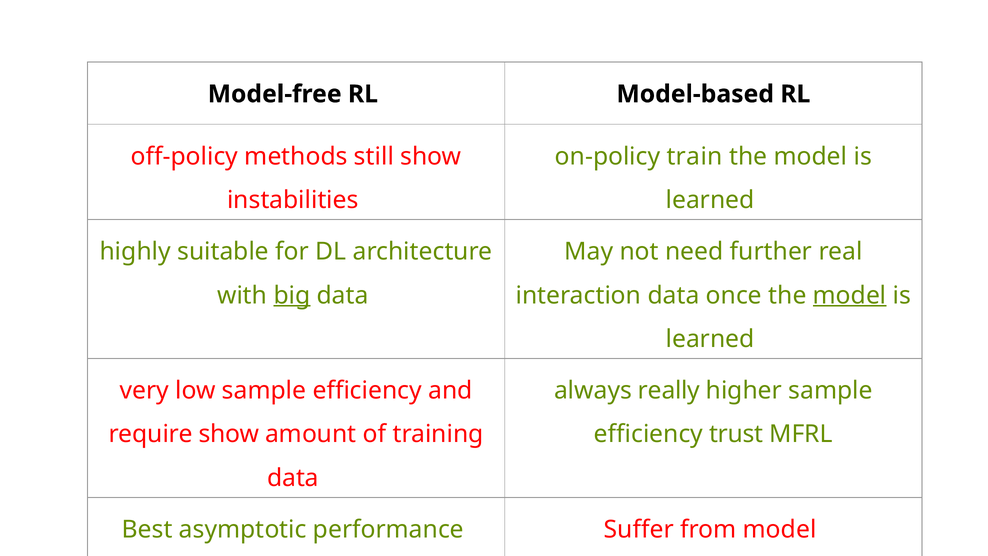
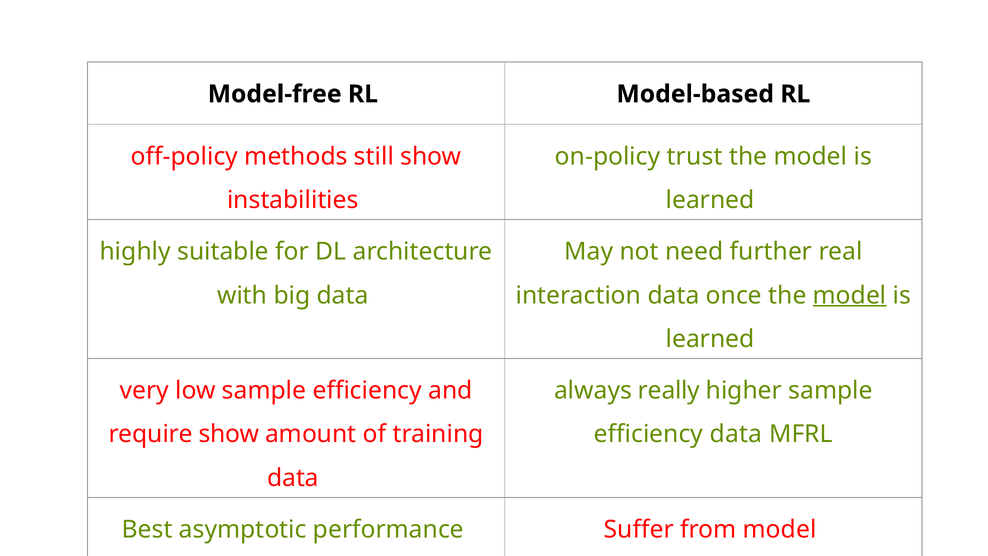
train: train -> trust (695, 156)
big underline: present -> none (292, 295)
efficiency trust: trust -> data (736, 434)
